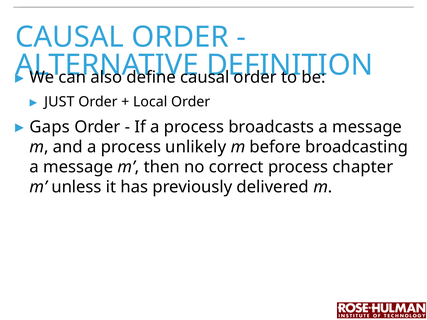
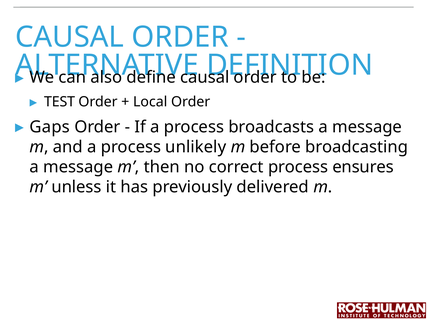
JUST: JUST -> TEST (60, 102)
chapter: chapter -> ensures (363, 167)
